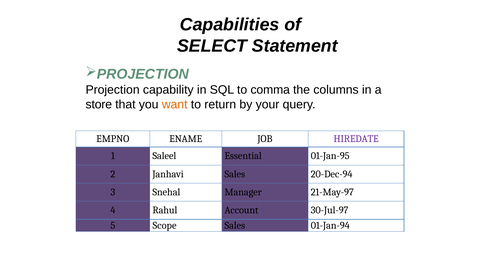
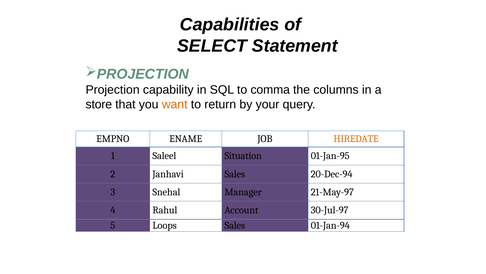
HIREDATE colour: purple -> orange (356, 139)
Essential: Essential -> Situation (243, 156)
Scope: Scope -> Loops (165, 225)
